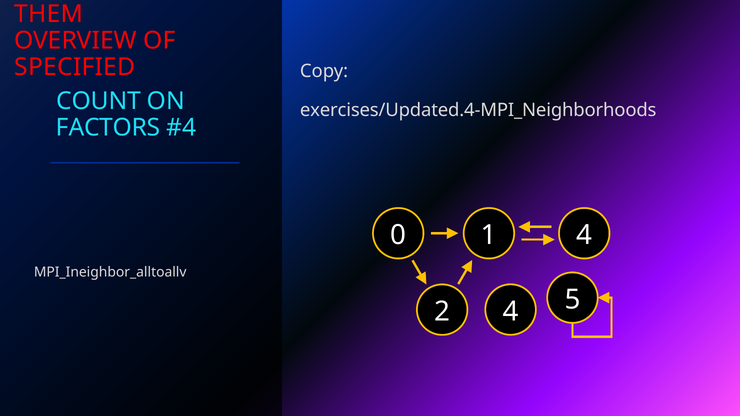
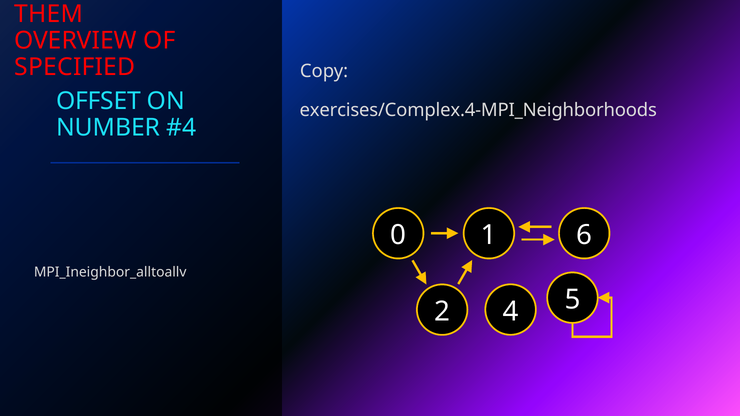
COUNT: COUNT -> OFFSET (99, 101)
exercises/Updated.4-MPI_Neighborhoods: exercises/Updated.4-MPI_Neighborhoods -> exercises/Complex.4-MPI_Neighborhoods (478, 110)
FACTORS: FACTORS -> NUMBER (108, 128)
1 4: 4 -> 6 (584, 235)
